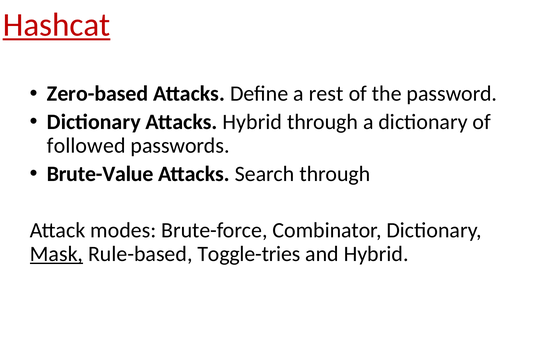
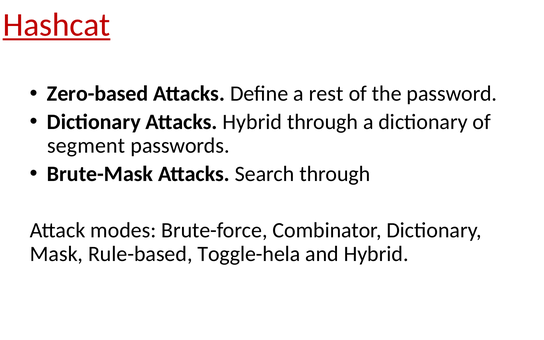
followed: followed -> segment (86, 146)
Brute-Value: Brute-Value -> Brute-Mask (100, 174)
Mask underline: present -> none (56, 254)
Toggle-tries: Toggle-tries -> Toggle-hela (249, 254)
